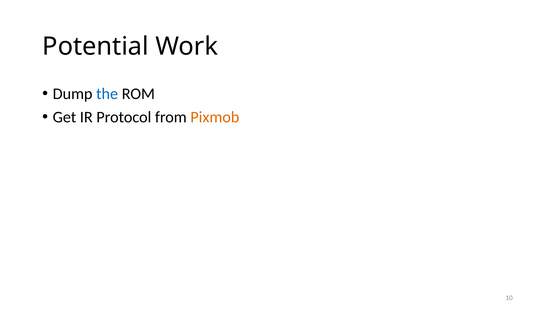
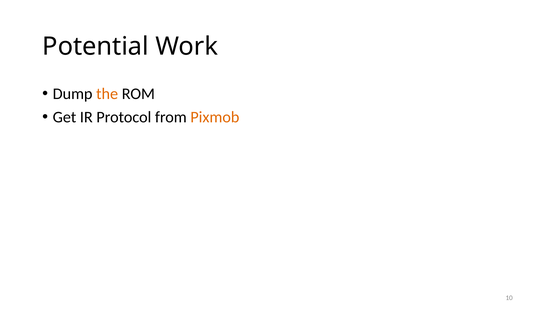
the colour: blue -> orange (107, 94)
